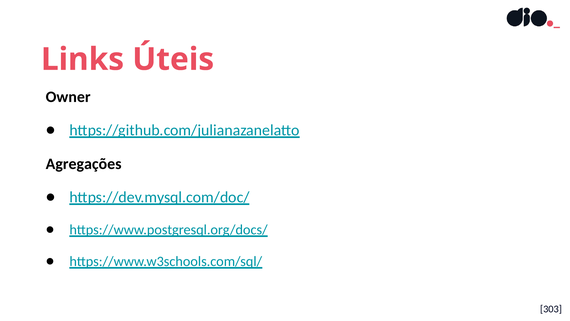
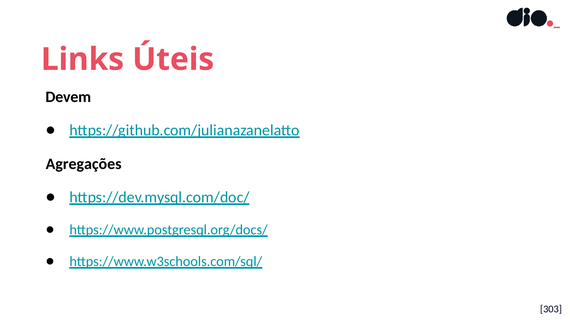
Owner: Owner -> Devem (68, 97)
